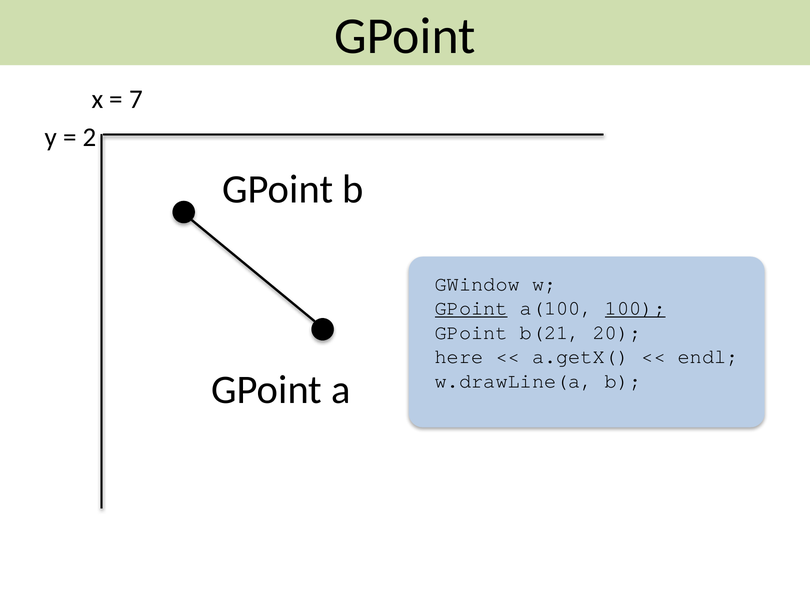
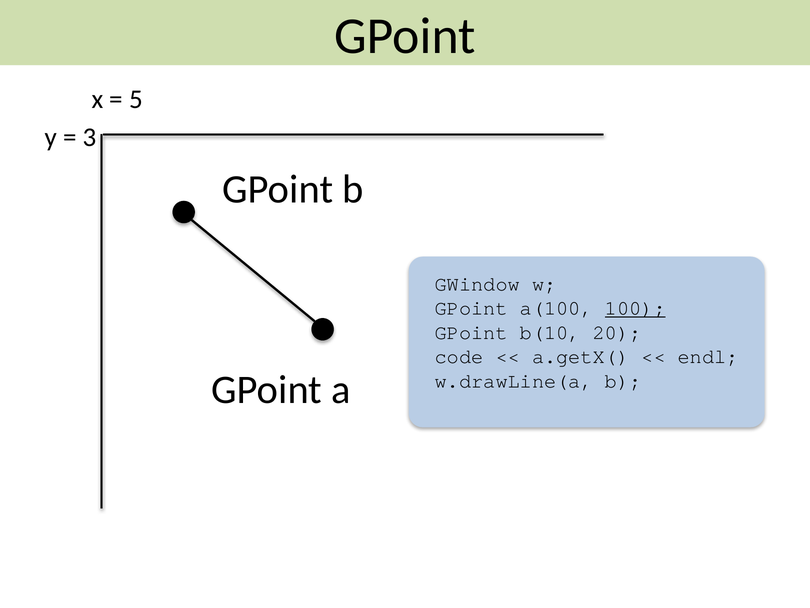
7: 7 -> 5 (136, 99)
2: 2 -> 3 (90, 137)
GPoint underline: present -> none (471, 308)
b(21: b(21 -> b(10 (550, 332)
here: here -> code (459, 357)
